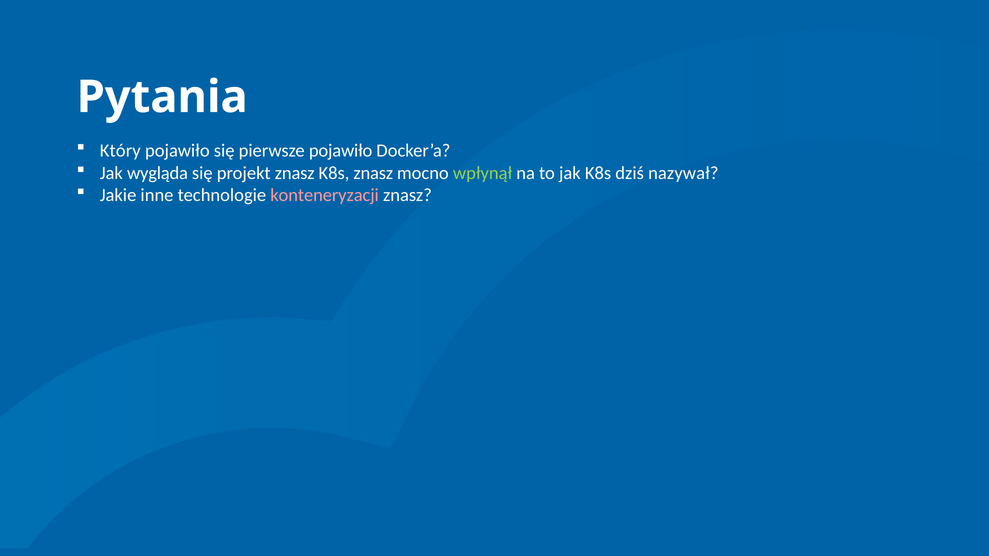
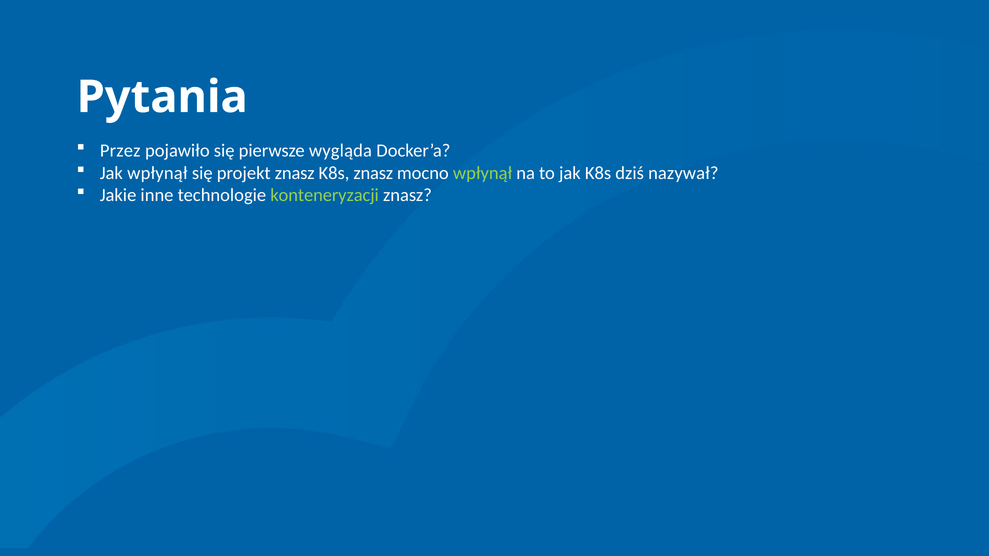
Który: Który -> Przez (120, 151)
pierwsze pojawiło: pojawiło -> wygląda (340, 151)
Jak wygląda: wygląda -> wpłynął (157, 173)
konteneryzacji colour: pink -> light green (325, 195)
